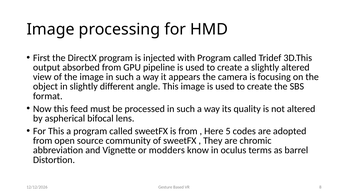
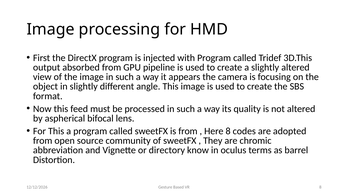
Here 5: 5 -> 8 (228, 131)
modders: modders -> directory (167, 150)
